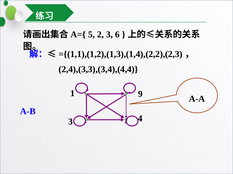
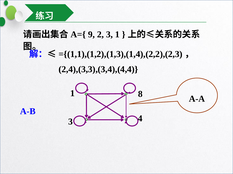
5: 5 -> 9 (91, 35)
3 6: 6 -> 1 (117, 35)
9: 9 -> 8 (140, 94)
